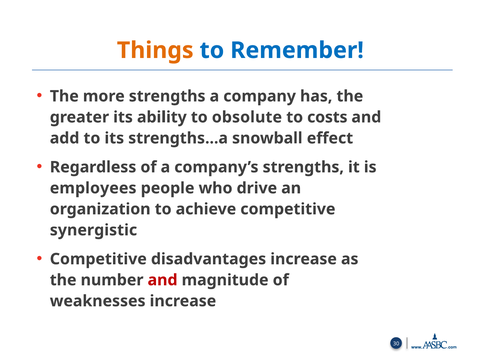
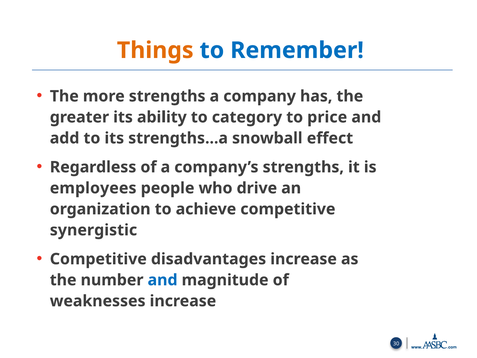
obsolute: obsolute -> category (247, 117)
costs: costs -> price (327, 117)
and colour: red -> blue (163, 280)
